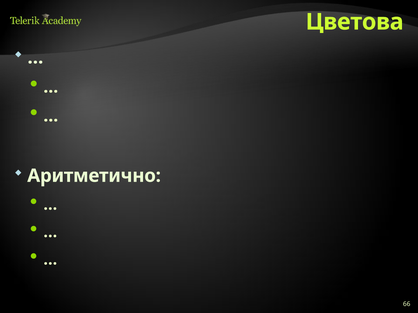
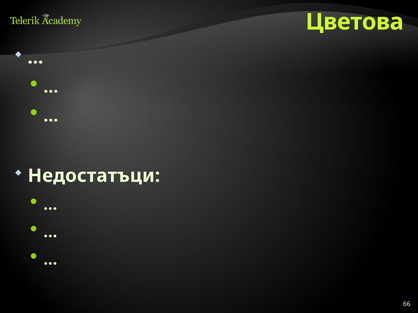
Аритметично: Аритметично -> Недостатъци (94, 176)
